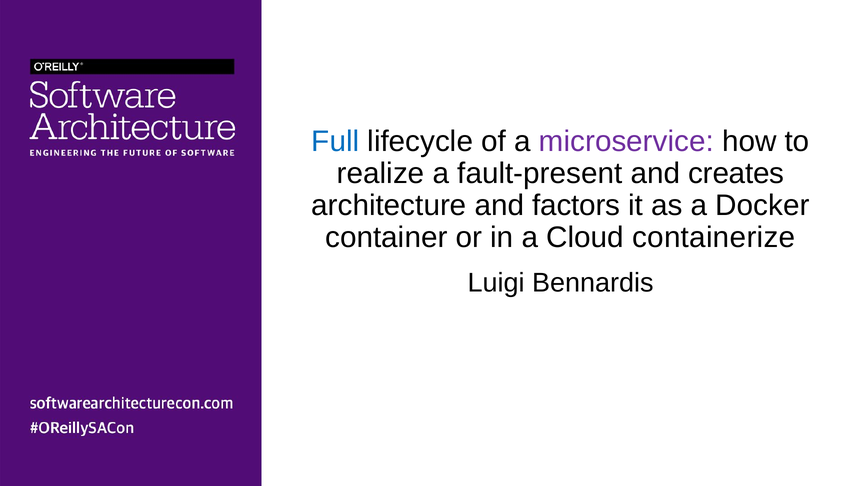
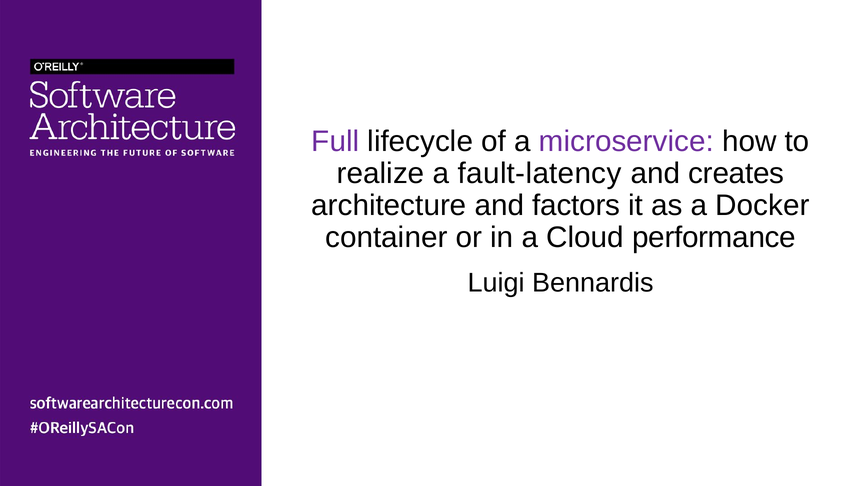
Full colour: blue -> purple (335, 141)
fault-present: fault-present -> fault-latency (540, 173)
containerize: containerize -> performance (714, 238)
